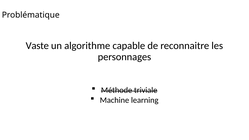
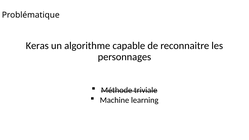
Vaste: Vaste -> Keras (37, 46)
